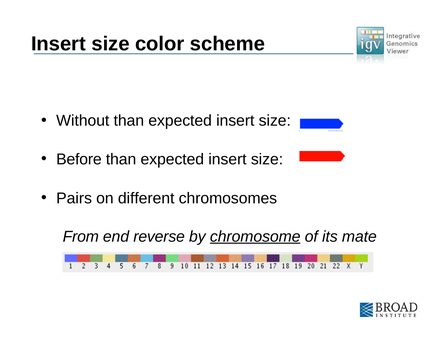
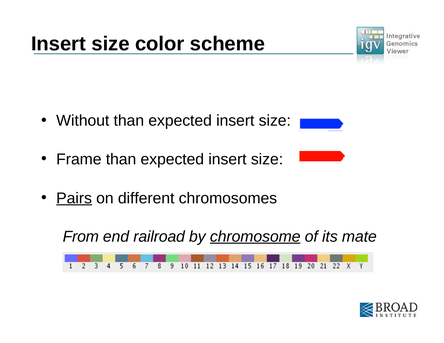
Before: Before -> Frame (79, 159)
Pairs underline: none -> present (74, 198)
reverse: reverse -> railroad (159, 237)
